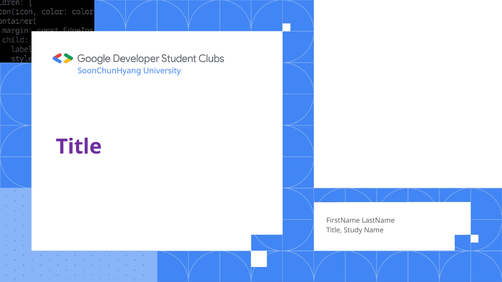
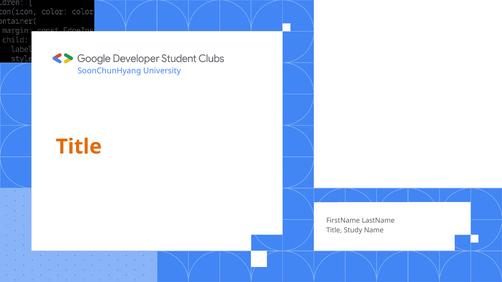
Title colour: purple -> orange (79, 147)
